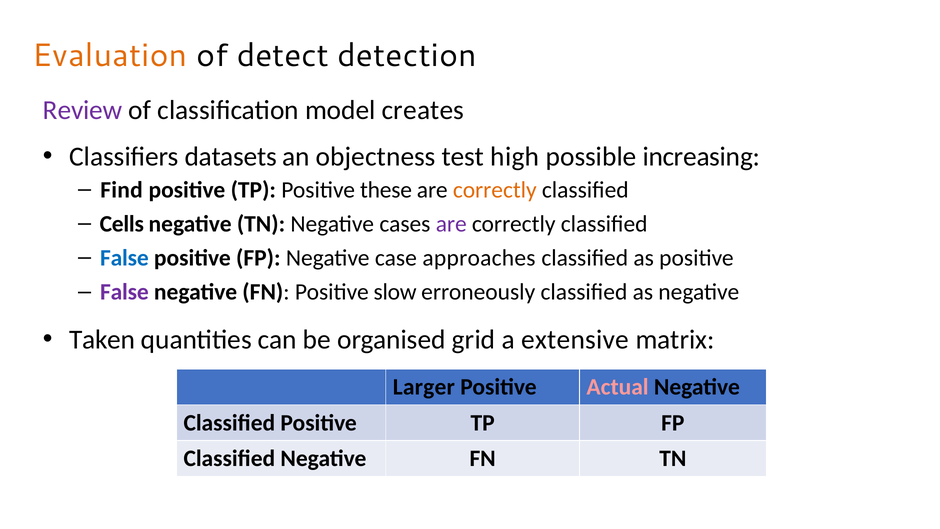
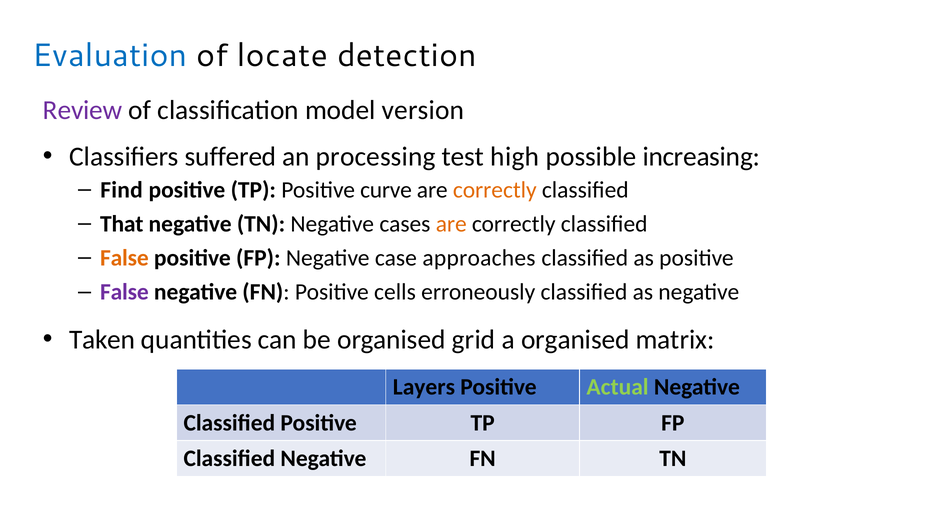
Evaluation colour: orange -> blue (110, 56)
detect: detect -> locate (282, 56)
creates: creates -> version (423, 110)
datasets: datasets -> suffered (231, 156)
objectness: objectness -> processing (376, 156)
these: these -> curve (386, 190)
Cells: Cells -> That (122, 224)
are colour: purple -> orange (451, 224)
False colour: blue -> orange (124, 258)
slow: slow -> cells (395, 292)
a extensive: extensive -> organised (575, 339)
Larger: Larger -> Layers (424, 387)
Actual colour: pink -> light green (618, 387)
